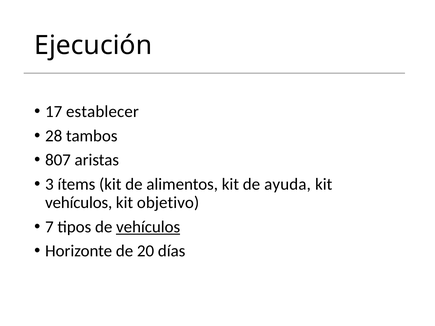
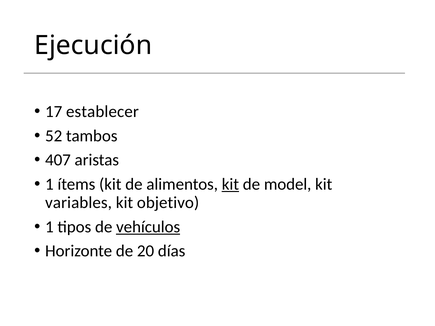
28: 28 -> 52 (54, 136)
807: 807 -> 407 (58, 160)
3: 3 -> 1 (49, 184)
kit underline: none -> present (230, 184)
ayuda: ayuda -> model (288, 184)
vehículos: vehículos -> variables (79, 203)
7: 7 -> 1 (49, 227)
